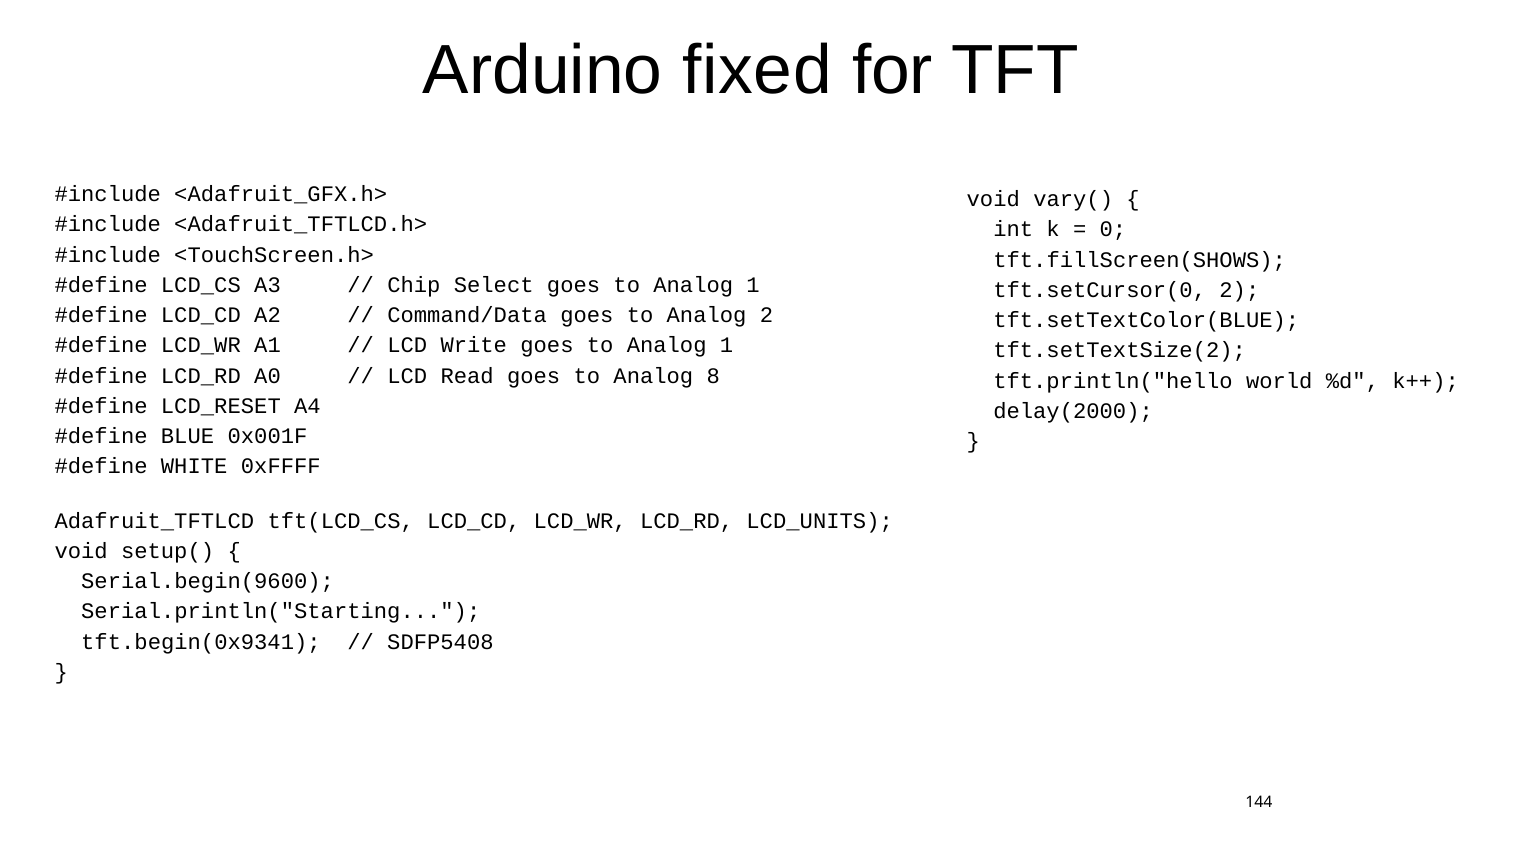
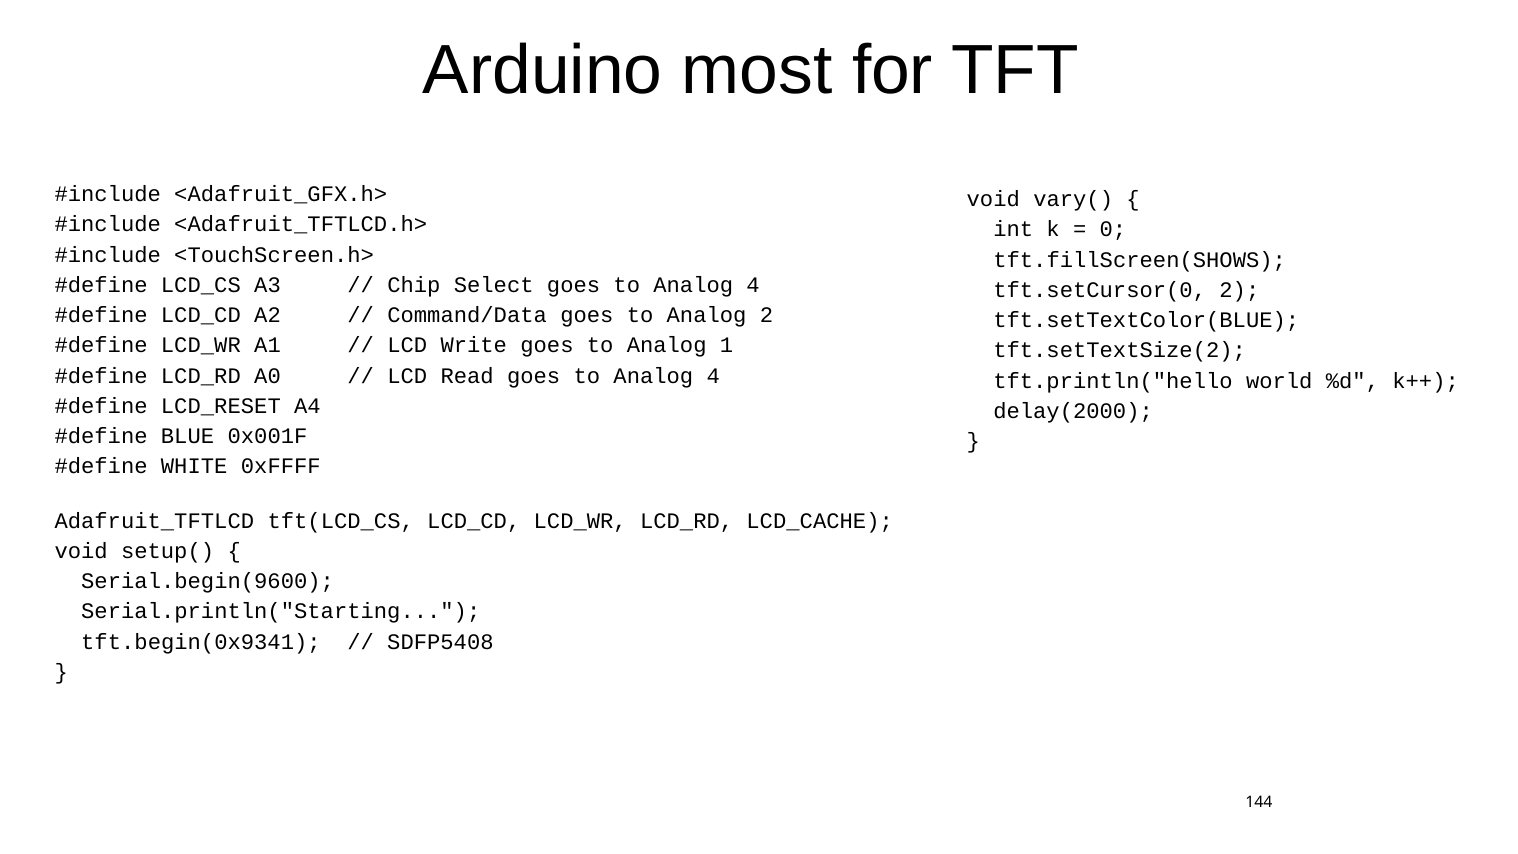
fixed: fixed -> most (757, 71)
1: 1 -> 4 (753, 285)
8: 8 -> 4 (713, 376)
LCD_UNITS: LCD_UNITS -> LCD_CACHE (820, 521)
